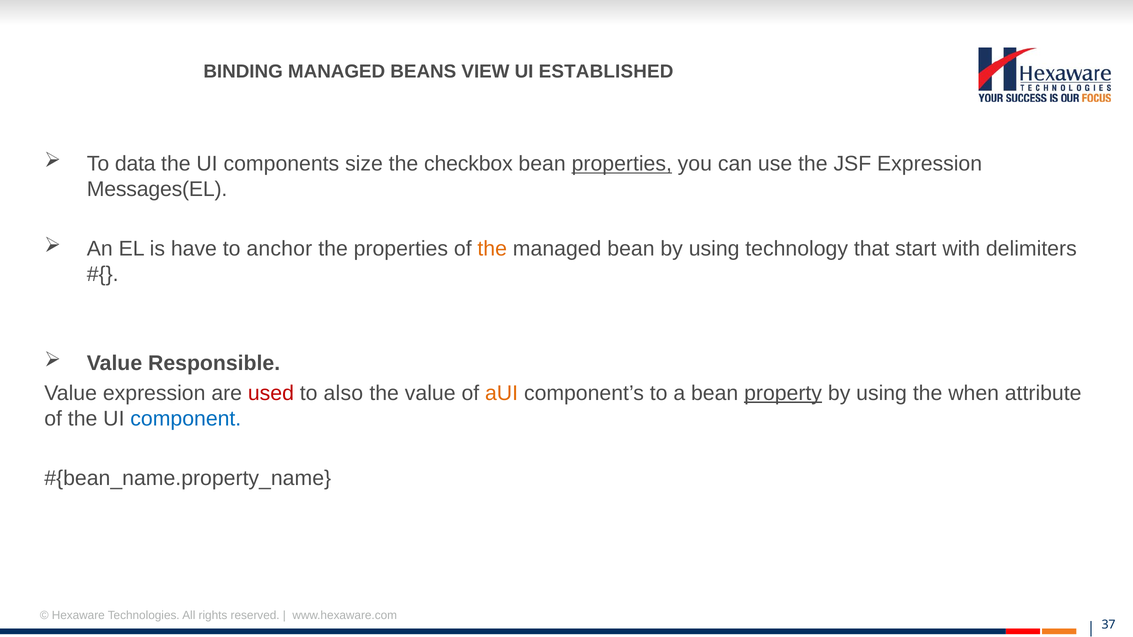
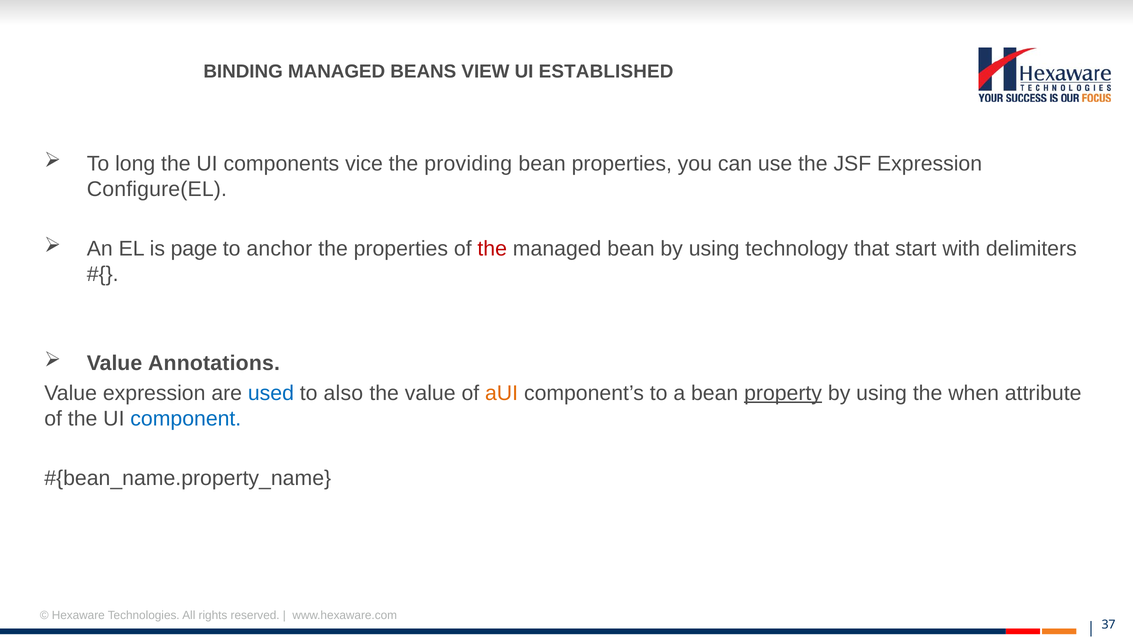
data: data -> long (135, 164)
size: size -> vice (364, 164)
checkbox: checkbox -> providing (468, 164)
properties underline: present -> none (622, 164)
Messages(EL: Messages(EL -> Configure(EL (157, 189)
have: have -> page (194, 249)
the colour: orange -> red (492, 249)
Responsible: Responsible -> Annotations (214, 364)
used colour: red -> blue (271, 393)
